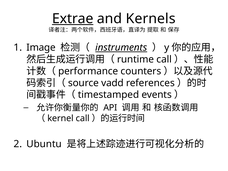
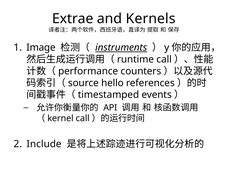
Extrae underline: present -> none (73, 19)
vadd: vadd -> hello (112, 83)
Ubuntu: Ubuntu -> Include (44, 144)
